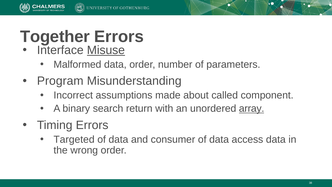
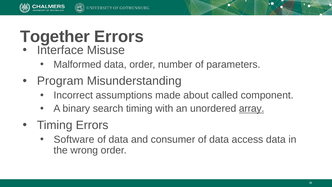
Misuse underline: present -> none (106, 50)
search return: return -> timing (139, 108)
Targeted: Targeted -> Software (74, 139)
